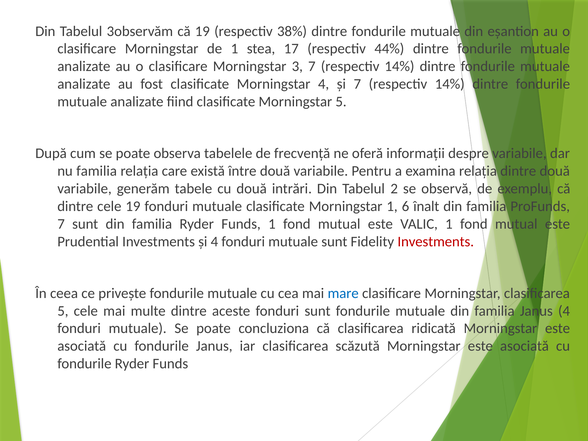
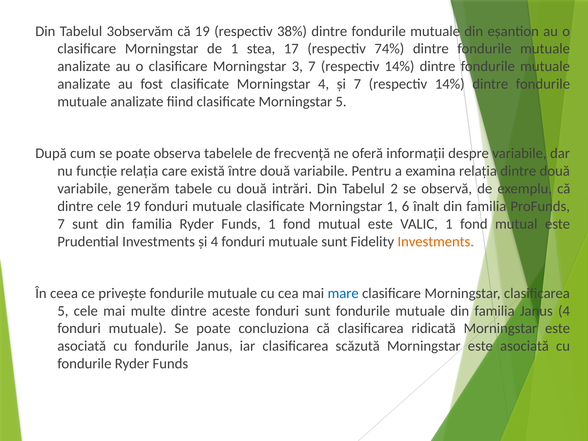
44%: 44% -> 74% (389, 49)
nu familia: familia -> funcție (97, 171)
Investments colour: red -> orange (436, 242)
